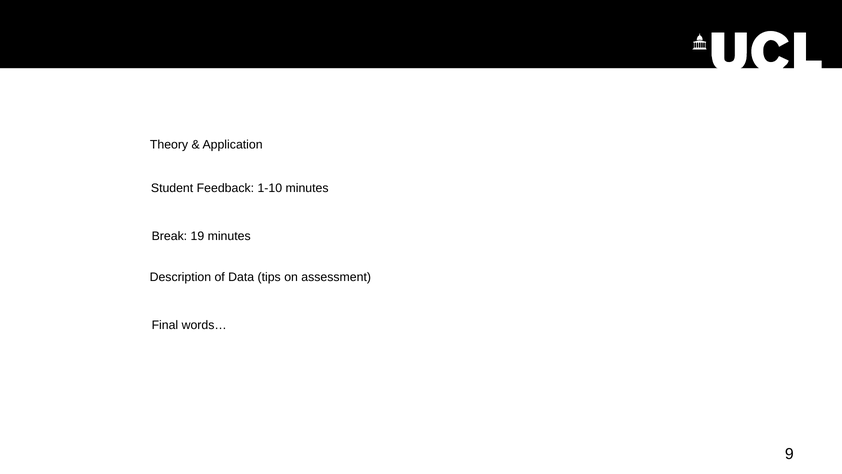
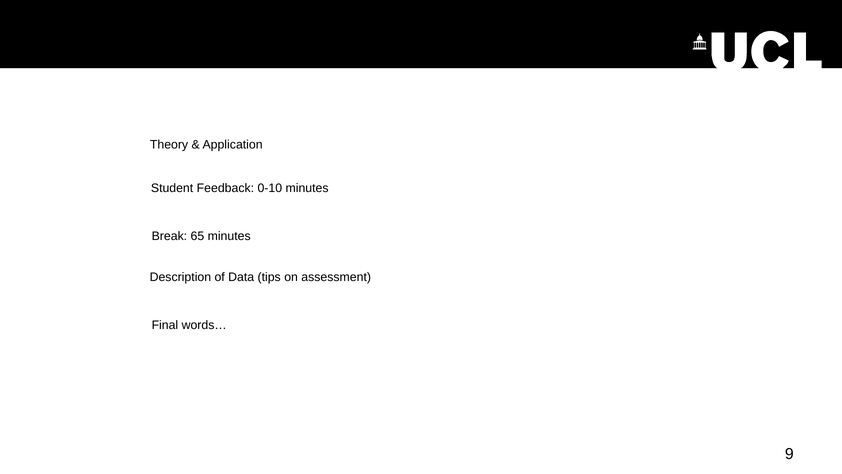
1-10: 1-10 -> 0-10 (270, 188)
19: 19 -> 65 (197, 236)
